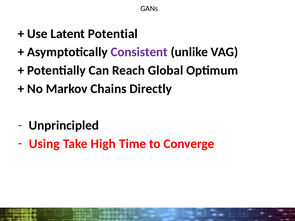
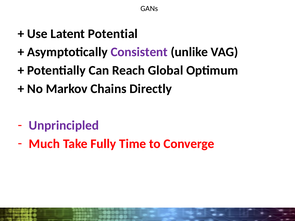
Unprincipled colour: black -> purple (64, 126)
Using: Using -> Much (44, 144)
High: High -> Fully (103, 144)
